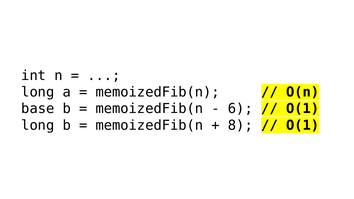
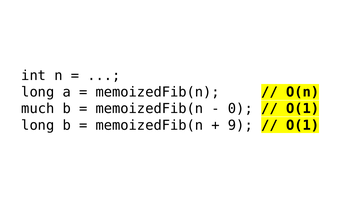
base: base -> much (38, 109)
6: 6 -> 0 (240, 109)
8: 8 -> 9 (240, 125)
